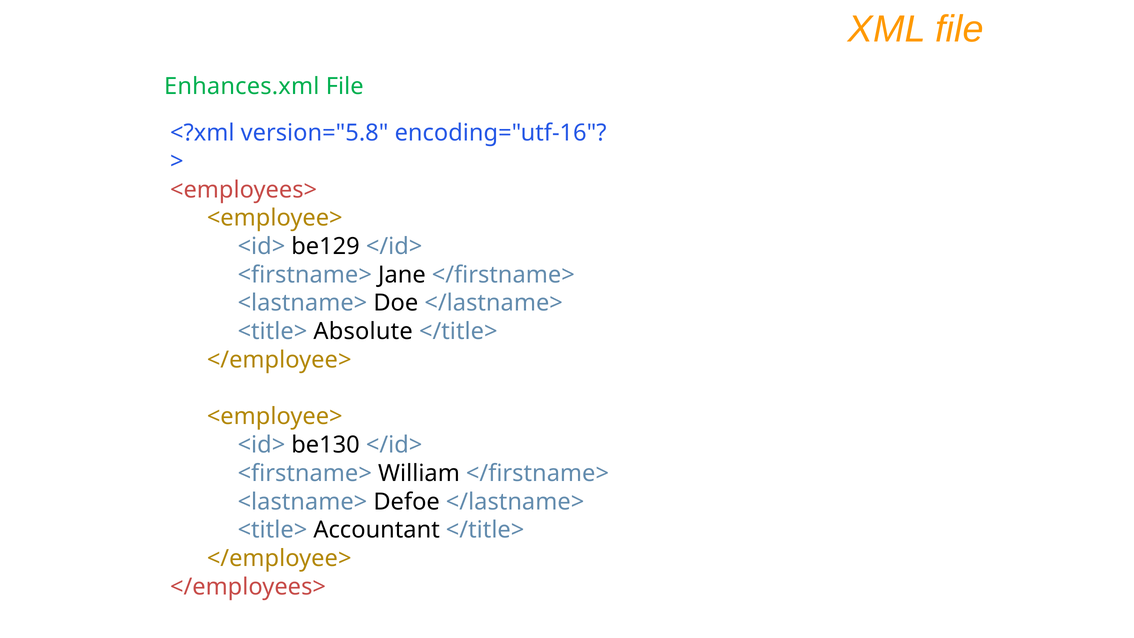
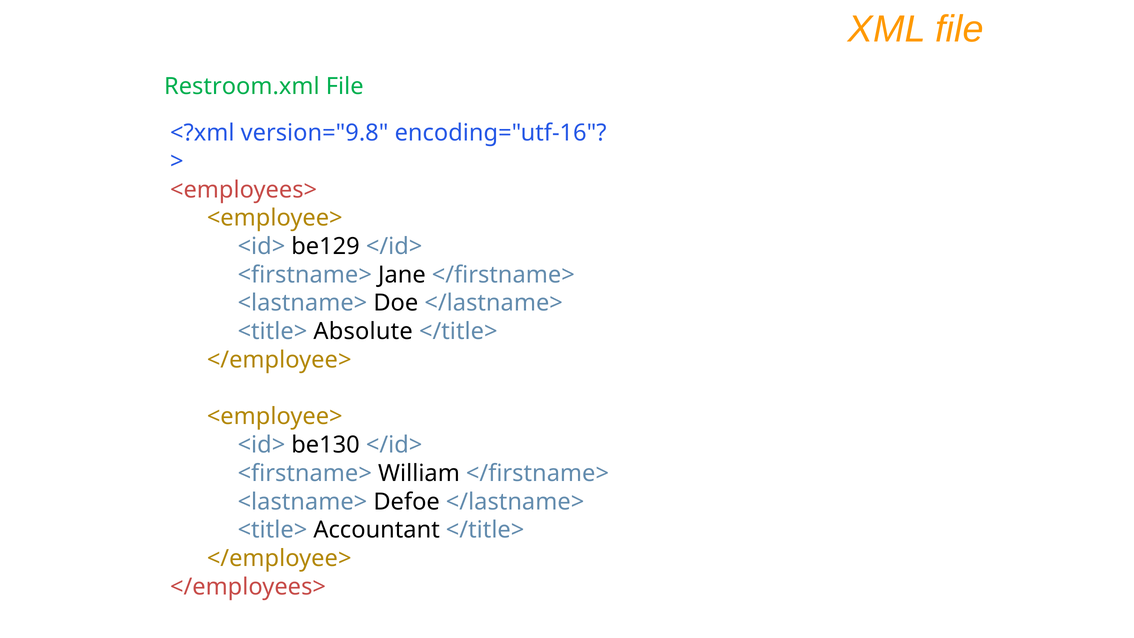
Enhances.xml: Enhances.xml -> Restroom.xml (242, 86)
version="5.8: version="5.8 -> version="9.8 (315, 133)
